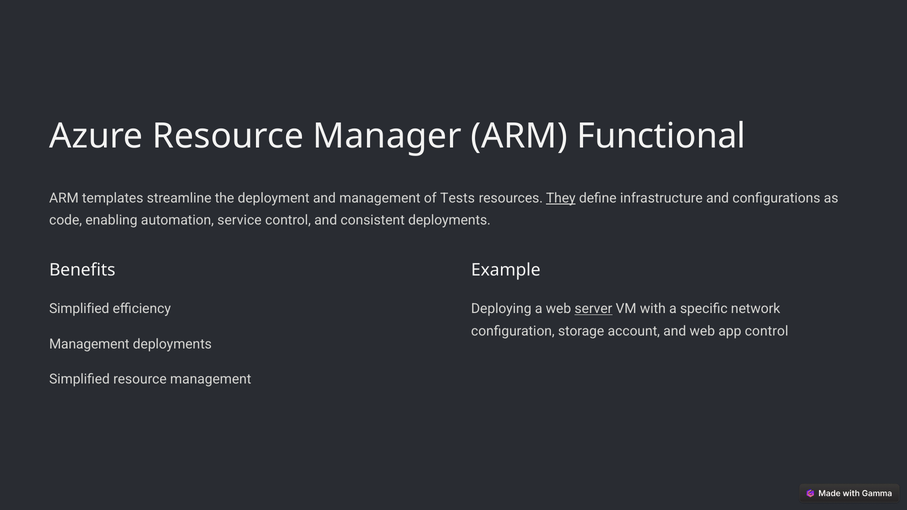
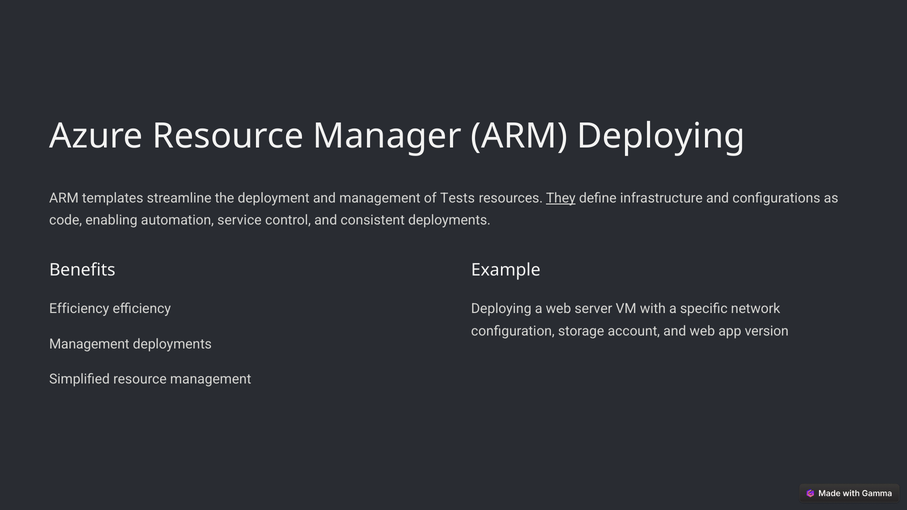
ARM Functional: Functional -> Deploying (661, 136)
Simplified: Simplified -> Efficiency (79, 309)
server underline: present -> none (593, 309)
app control: control -> version (767, 331)
